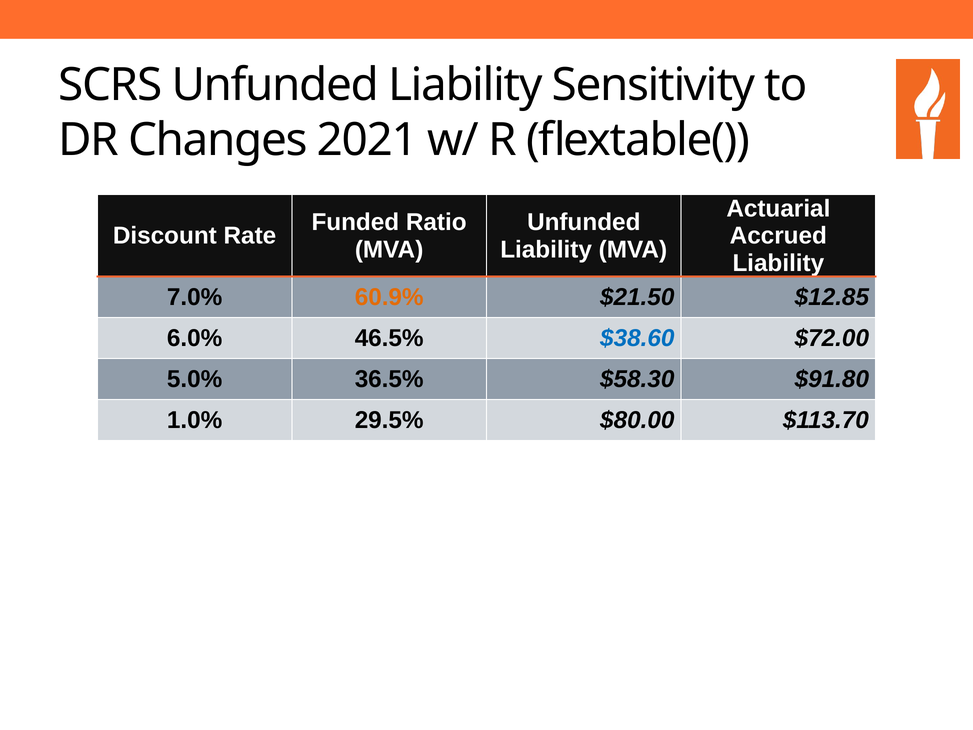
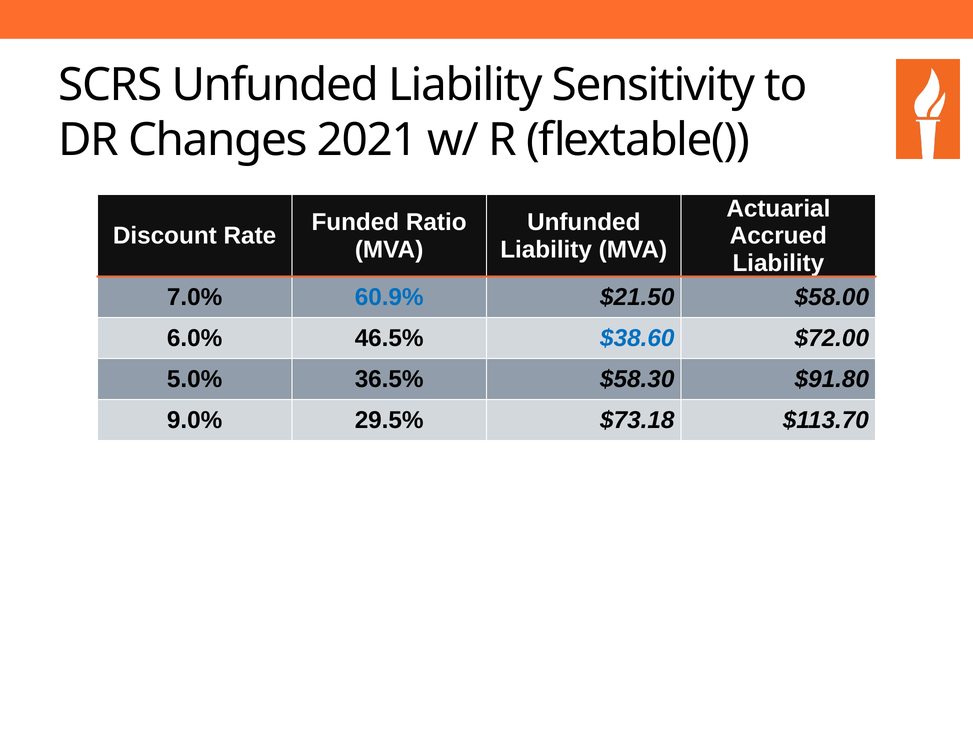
60.9% colour: orange -> blue (389, 297)
$12.85: $12.85 -> $58.00 (832, 297)
1.0%: 1.0% -> 9.0% (195, 420)
$80.00: $80.00 -> $73.18 (637, 420)
